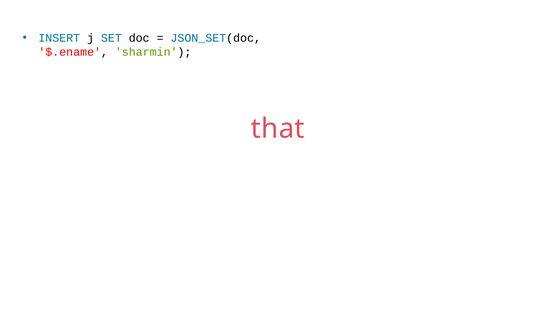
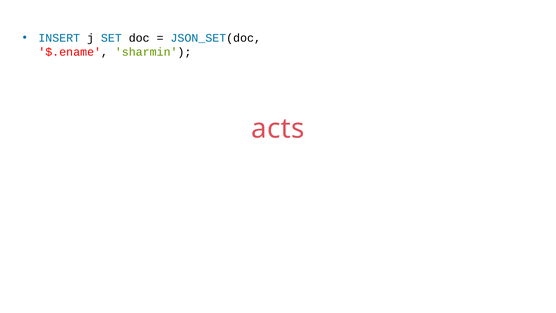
that: that -> acts (278, 128)
